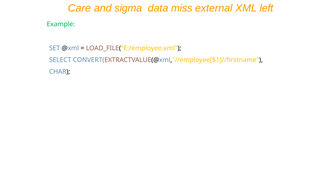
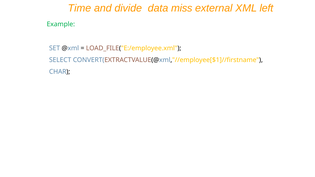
Care: Care -> Time (79, 8)
sigma: sigma -> divide (128, 8)
